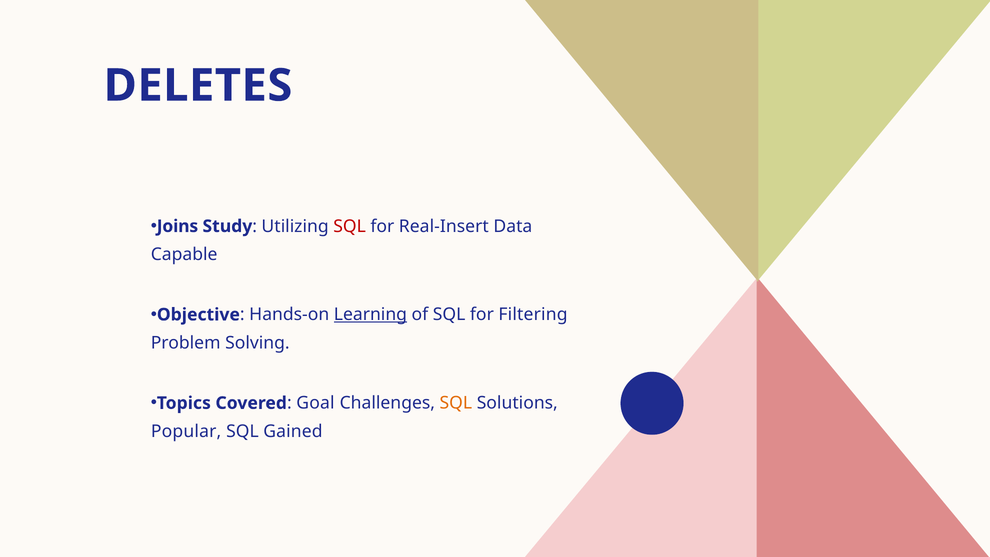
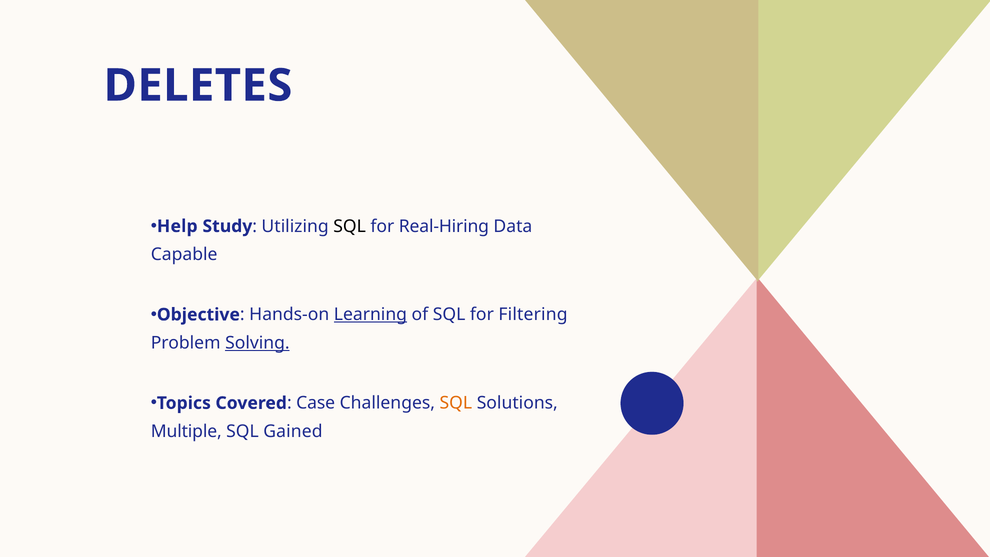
Joins: Joins -> Help (177, 226)
SQL colour: red -> black (350, 226)
Real-Insert: Real-Insert -> Real-Hiring (444, 226)
Solving underline: none -> present (257, 343)
Goal: Goal -> Case (316, 403)
Popular: Popular -> Multiple (186, 431)
